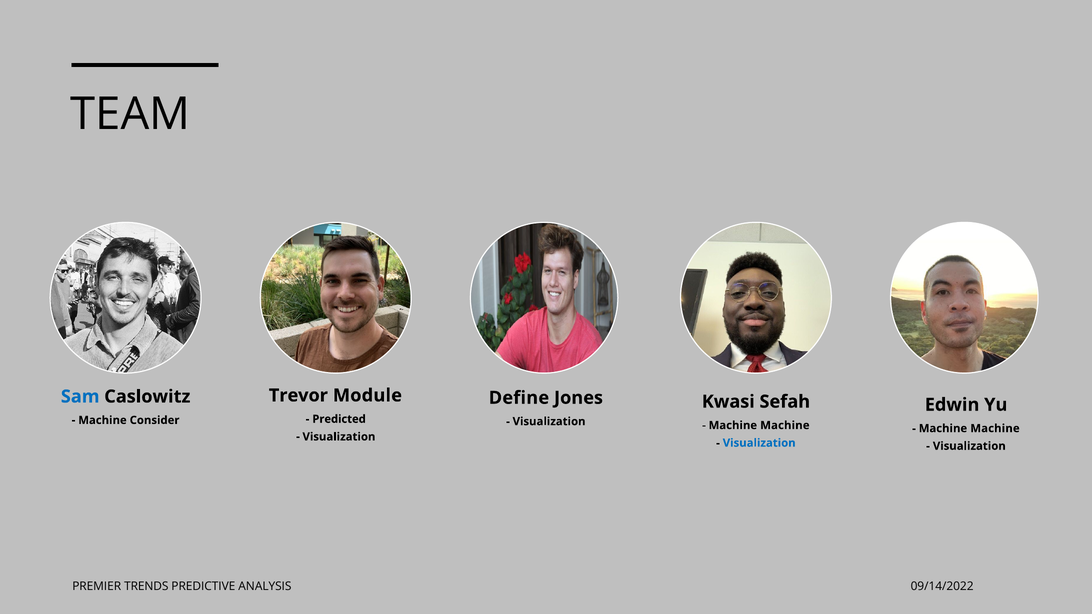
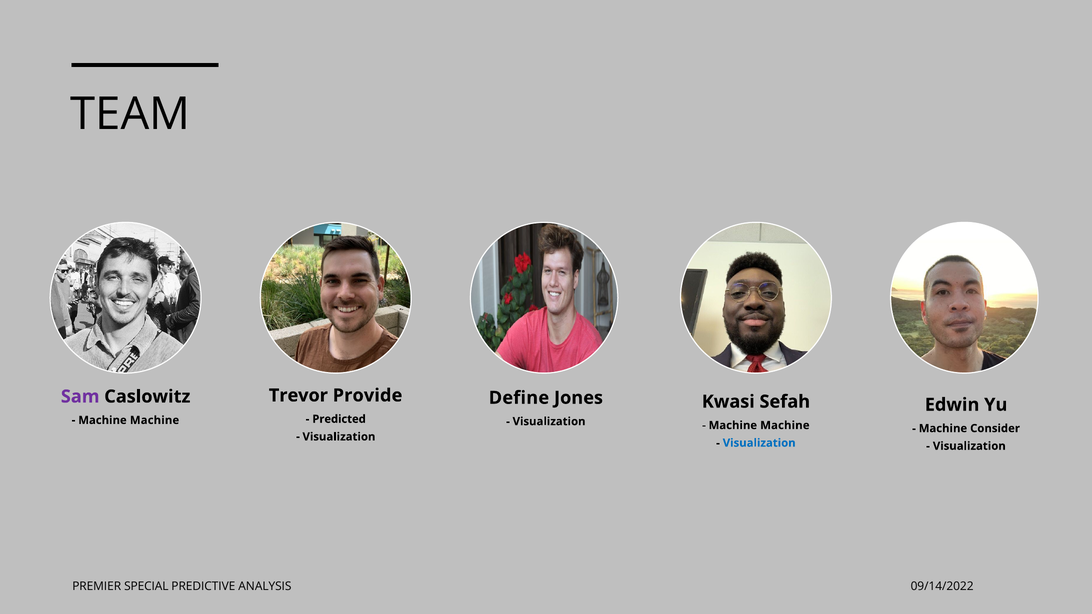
Module: Module -> Provide (367, 396)
Sam colour: blue -> purple (80, 397)
Consider: Consider -> Machine (155, 420)
Machine: Machine -> Consider (995, 429)
TRENDS: TRENDS -> SPECIAL (146, 586)
